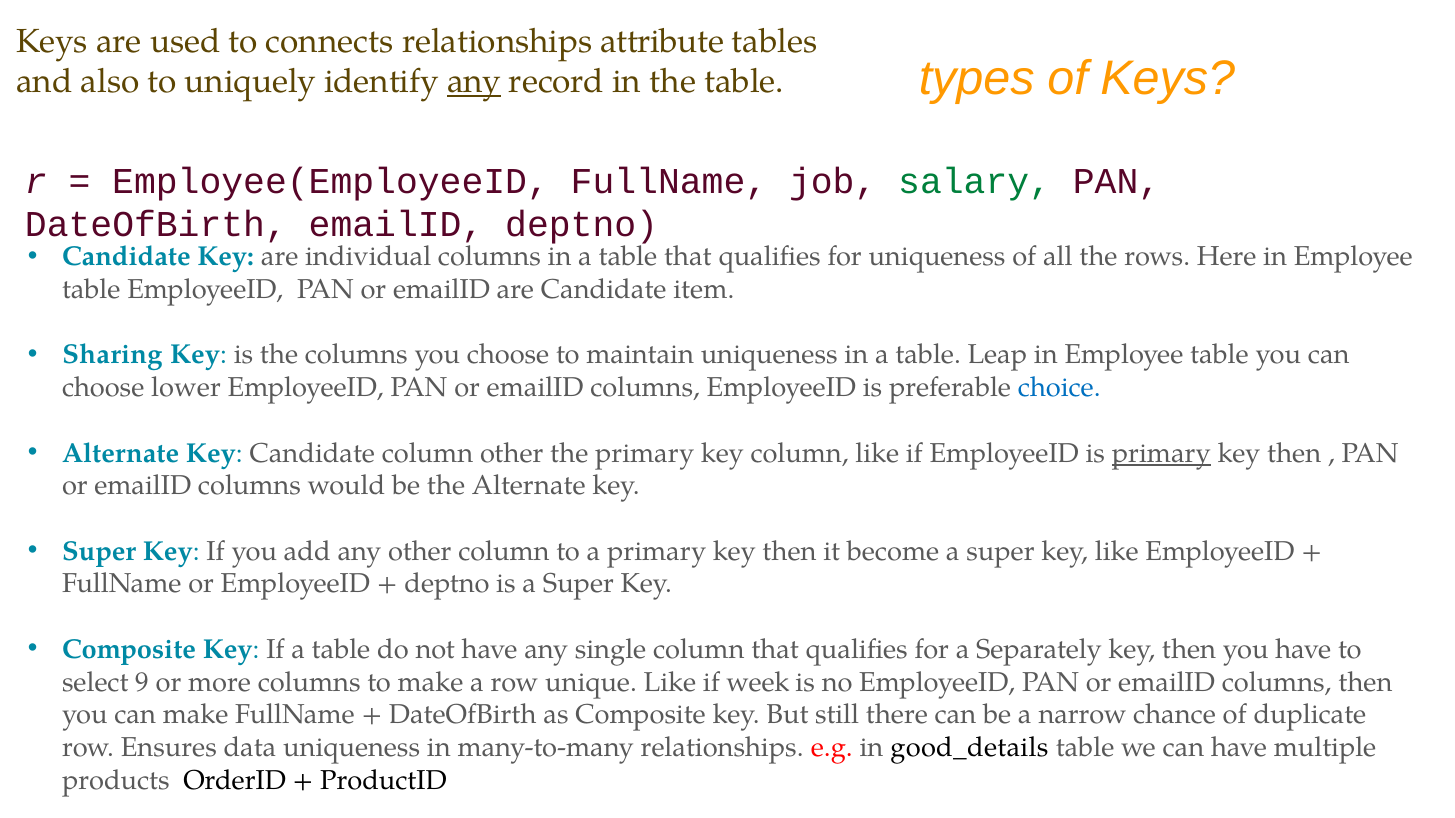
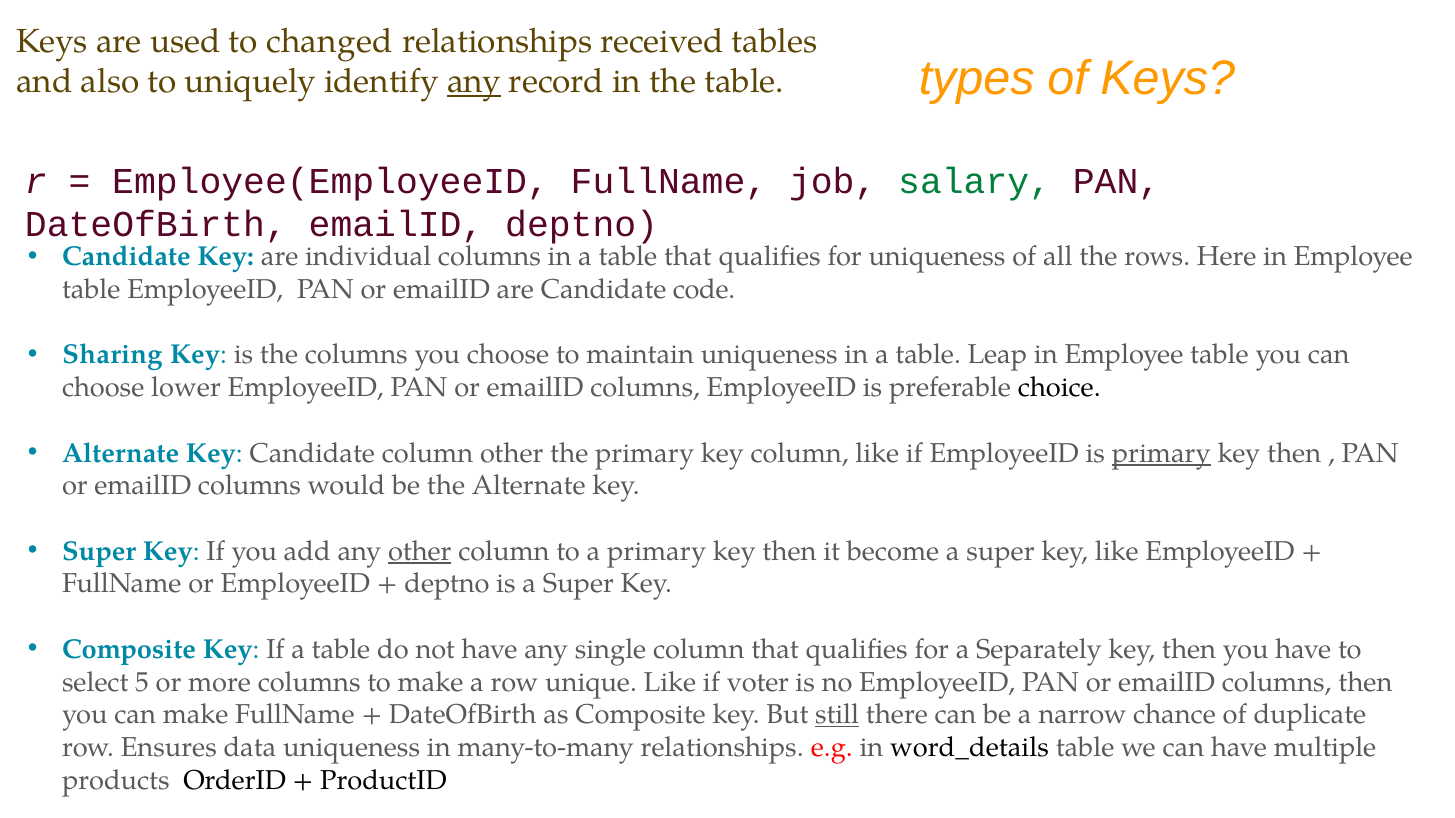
connects: connects -> changed (330, 42)
attribute: attribute -> received (662, 42)
item: item -> code (704, 290)
choice colour: blue -> black (1059, 388)
other underline: none -> present (420, 551)
9: 9 -> 5 (142, 682)
week: week -> voter (758, 682)
still underline: none -> present (837, 715)
good_details: good_details -> word_details (970, 748)
